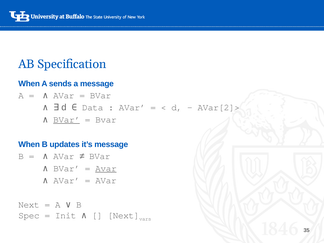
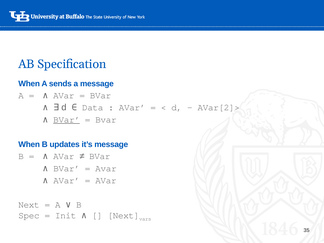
Avar underline: present -> none (106, 168)
